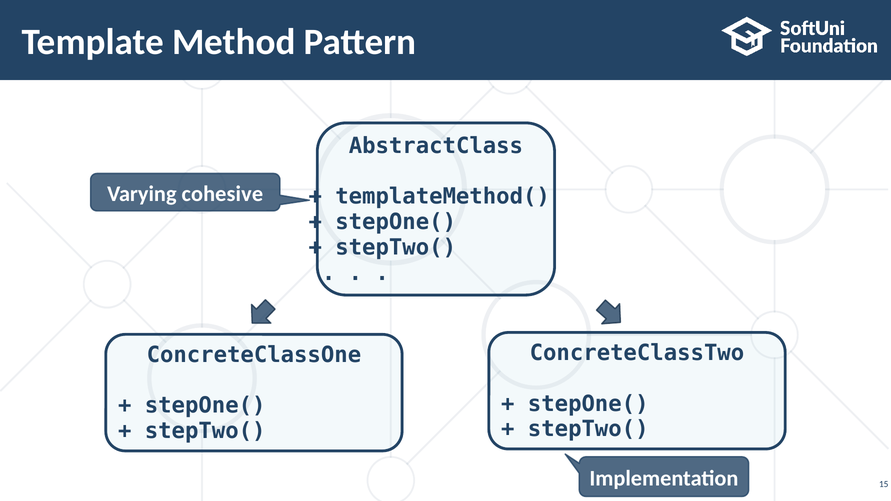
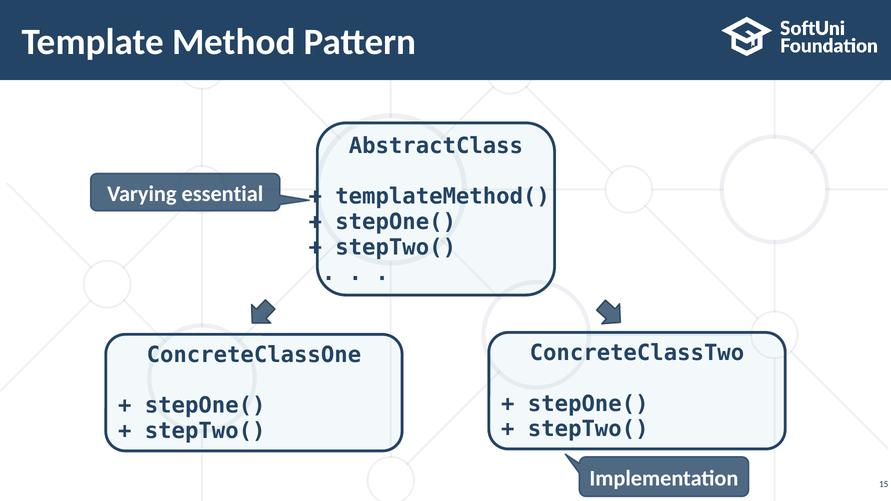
cohesive: cohesive -> essential (222, 194)
